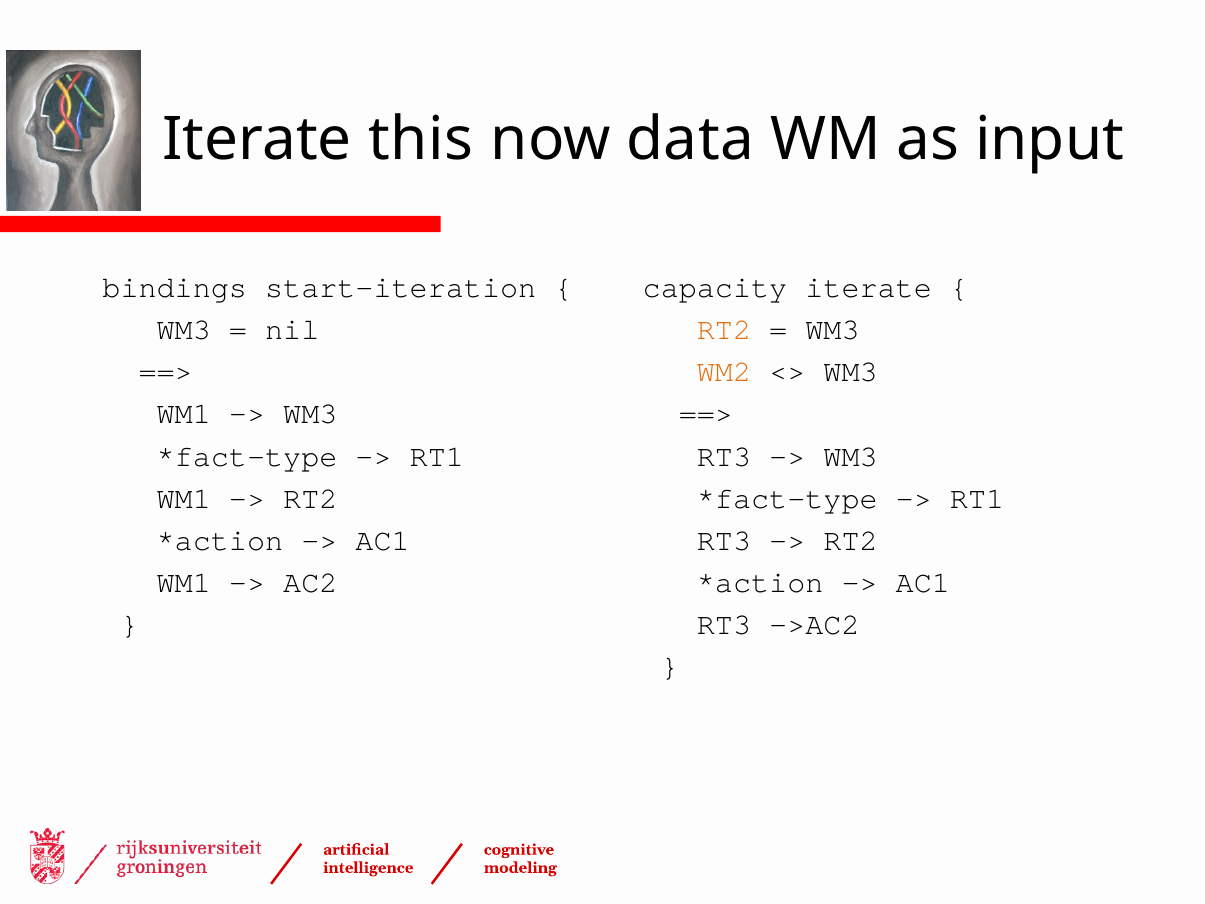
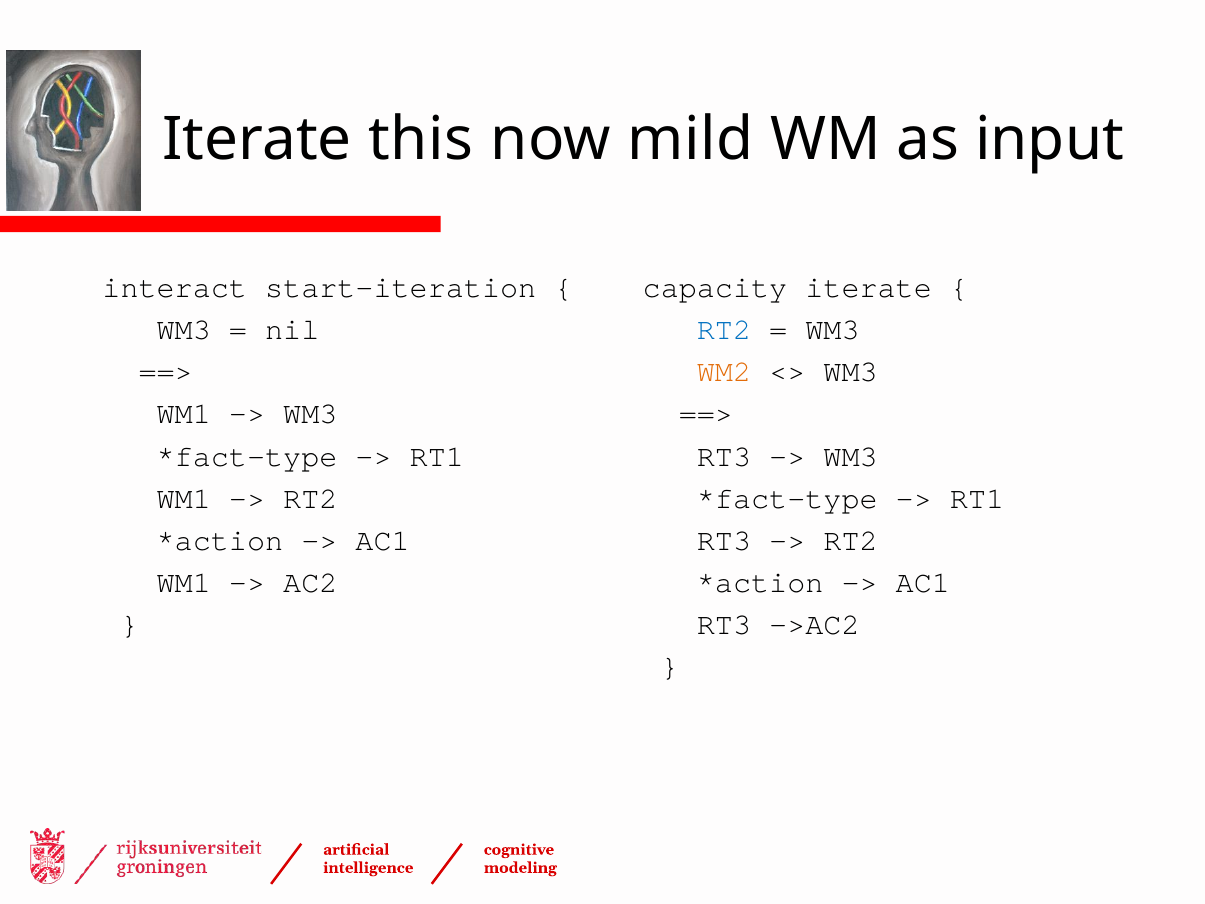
data: data -> mild (690, 140)
bindings: bindings -> interact (175, 287)
RT2 colour: orange -> blue (724, 329)
